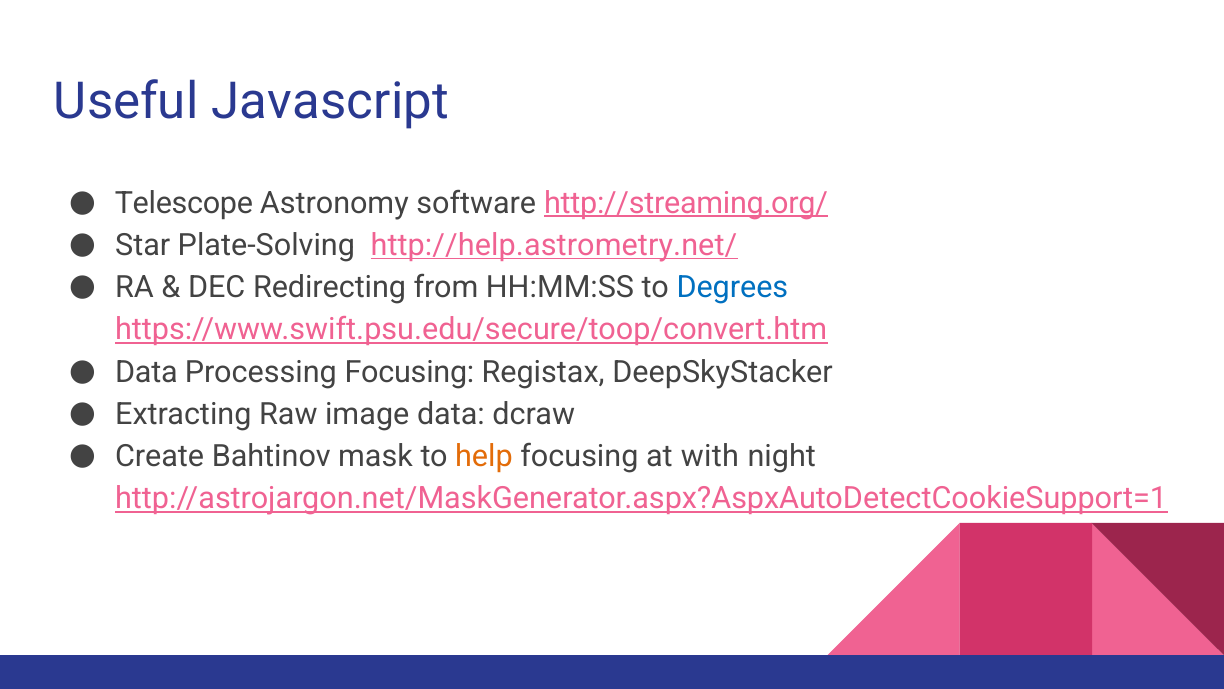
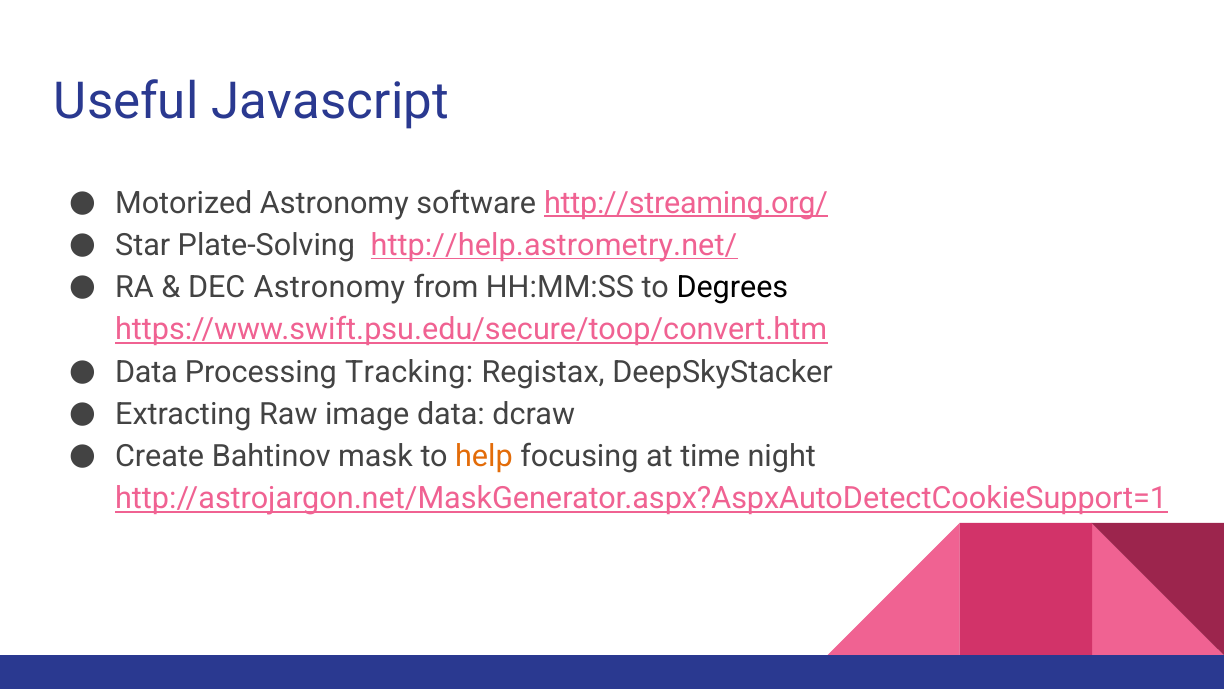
Telescope: Telescope -> Motorized (184, 203)
DEC Redirecting: Redirecting -> Astronomy (329, 287)
Degrees colour: blue -> black (732, 287)
Processing Focusing: Focusing -> Tracking (409, 372)
with: with -> time (710, 456)
